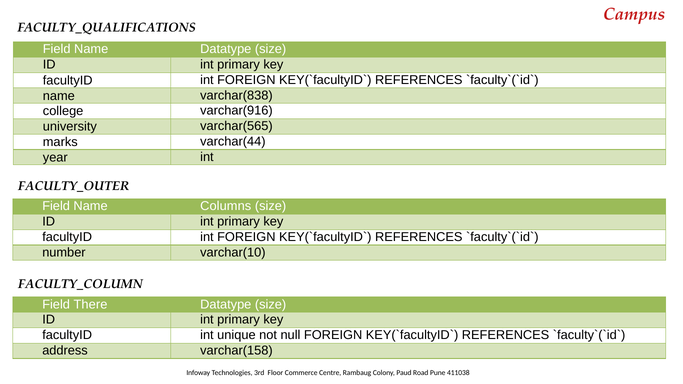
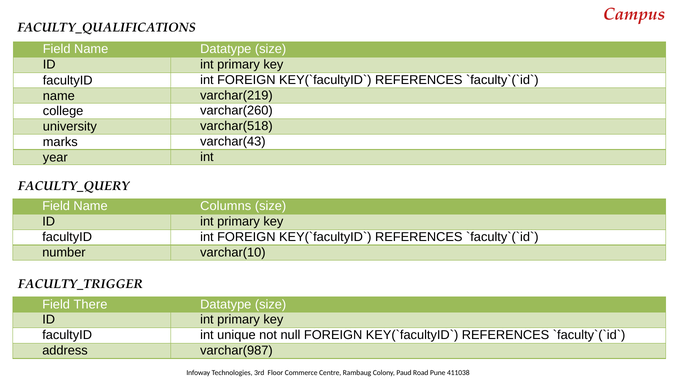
varchar(838: varchar(838 -> varchar(219 (236, 95)
varchar(916: varchar(916 -> varchar(260 (236, 111)
varchar(565: varchar(565 -> varchar(518 (236, 126)
varchar(44: varchar(44 -> varchar(43 (233, 142)
FACULTY_OUTER: FACULTY_OUTER -> FACULTY_QUERY (74, 186)
FACULTY_COLUMN: FACULTY_COLUMN -> FACULTY_TRIGGER (80, 284)
varchar(158: varchar(158 -> varchar(987 (236, 351)
